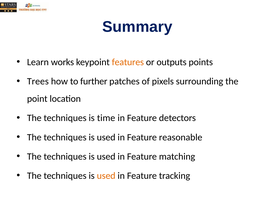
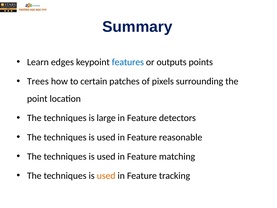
works: works -> edges (62, 62)
features colour: orange -> blue (128, 62)
further: further -> certain (94, 81)
time: time -> large (106, 118)
